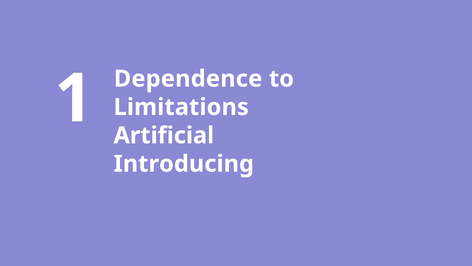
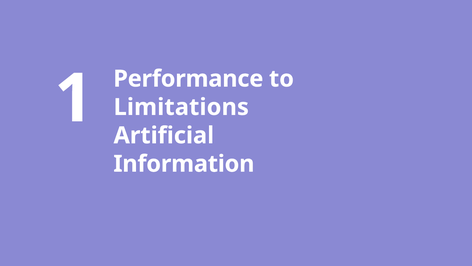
Dependence: Dependence -> Performance (188, 79)
Introducing: Introducing -> Information (184, 164)
